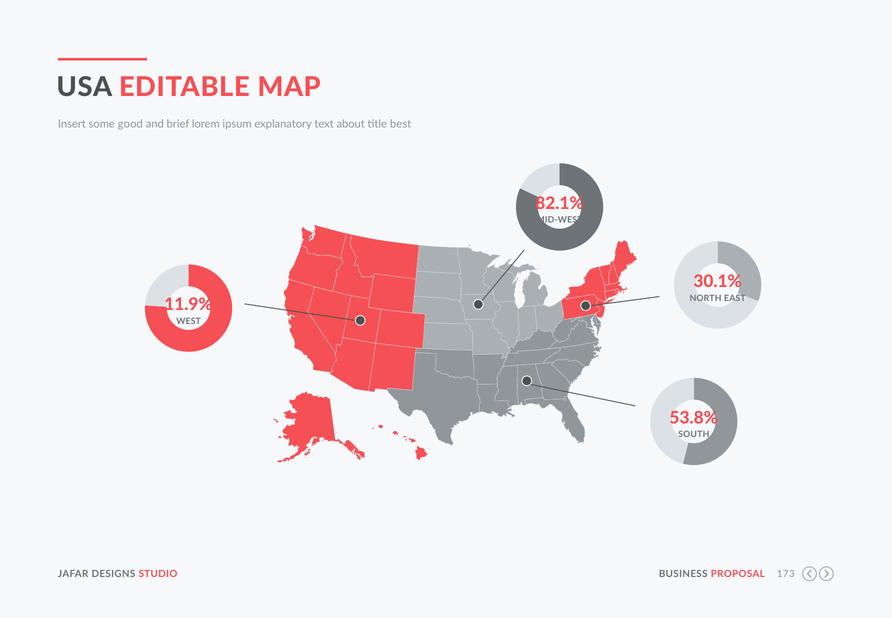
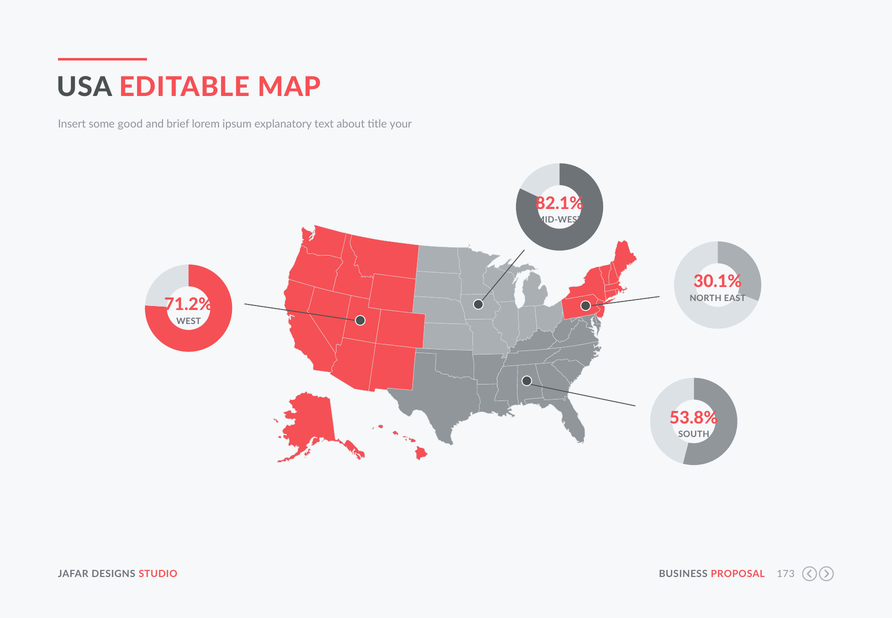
best: best -> your (401, 124)
11.9%: 11.9% -> 71.2% (189, 305)
